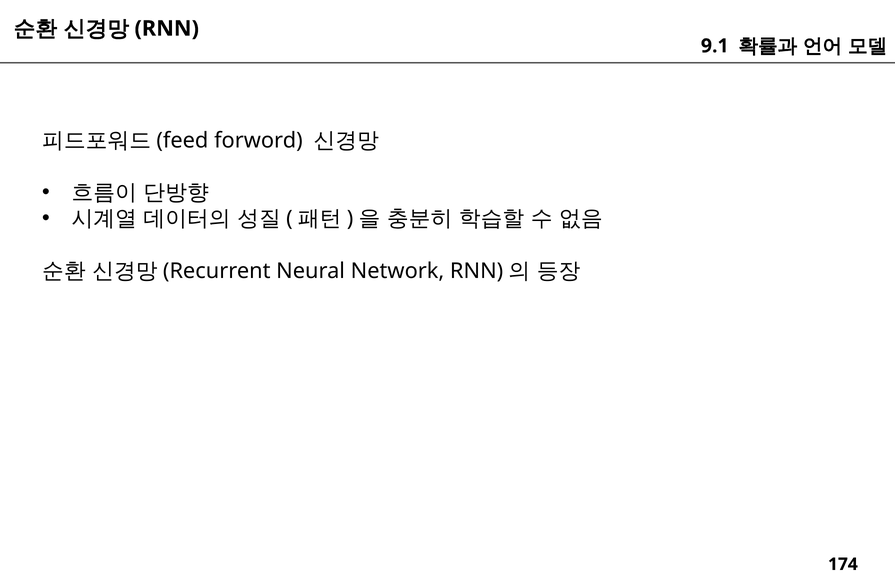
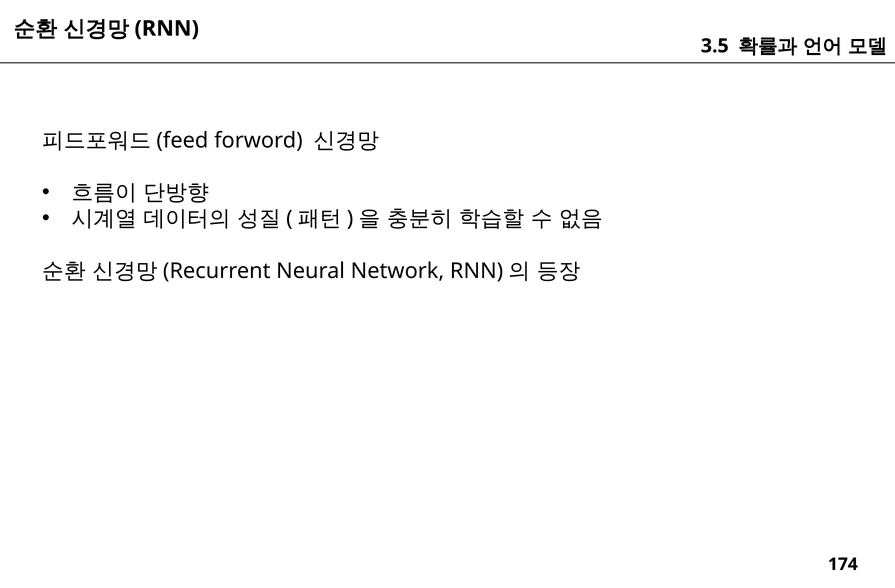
9.1: 9.1 -> 3.5 (715, 46)
